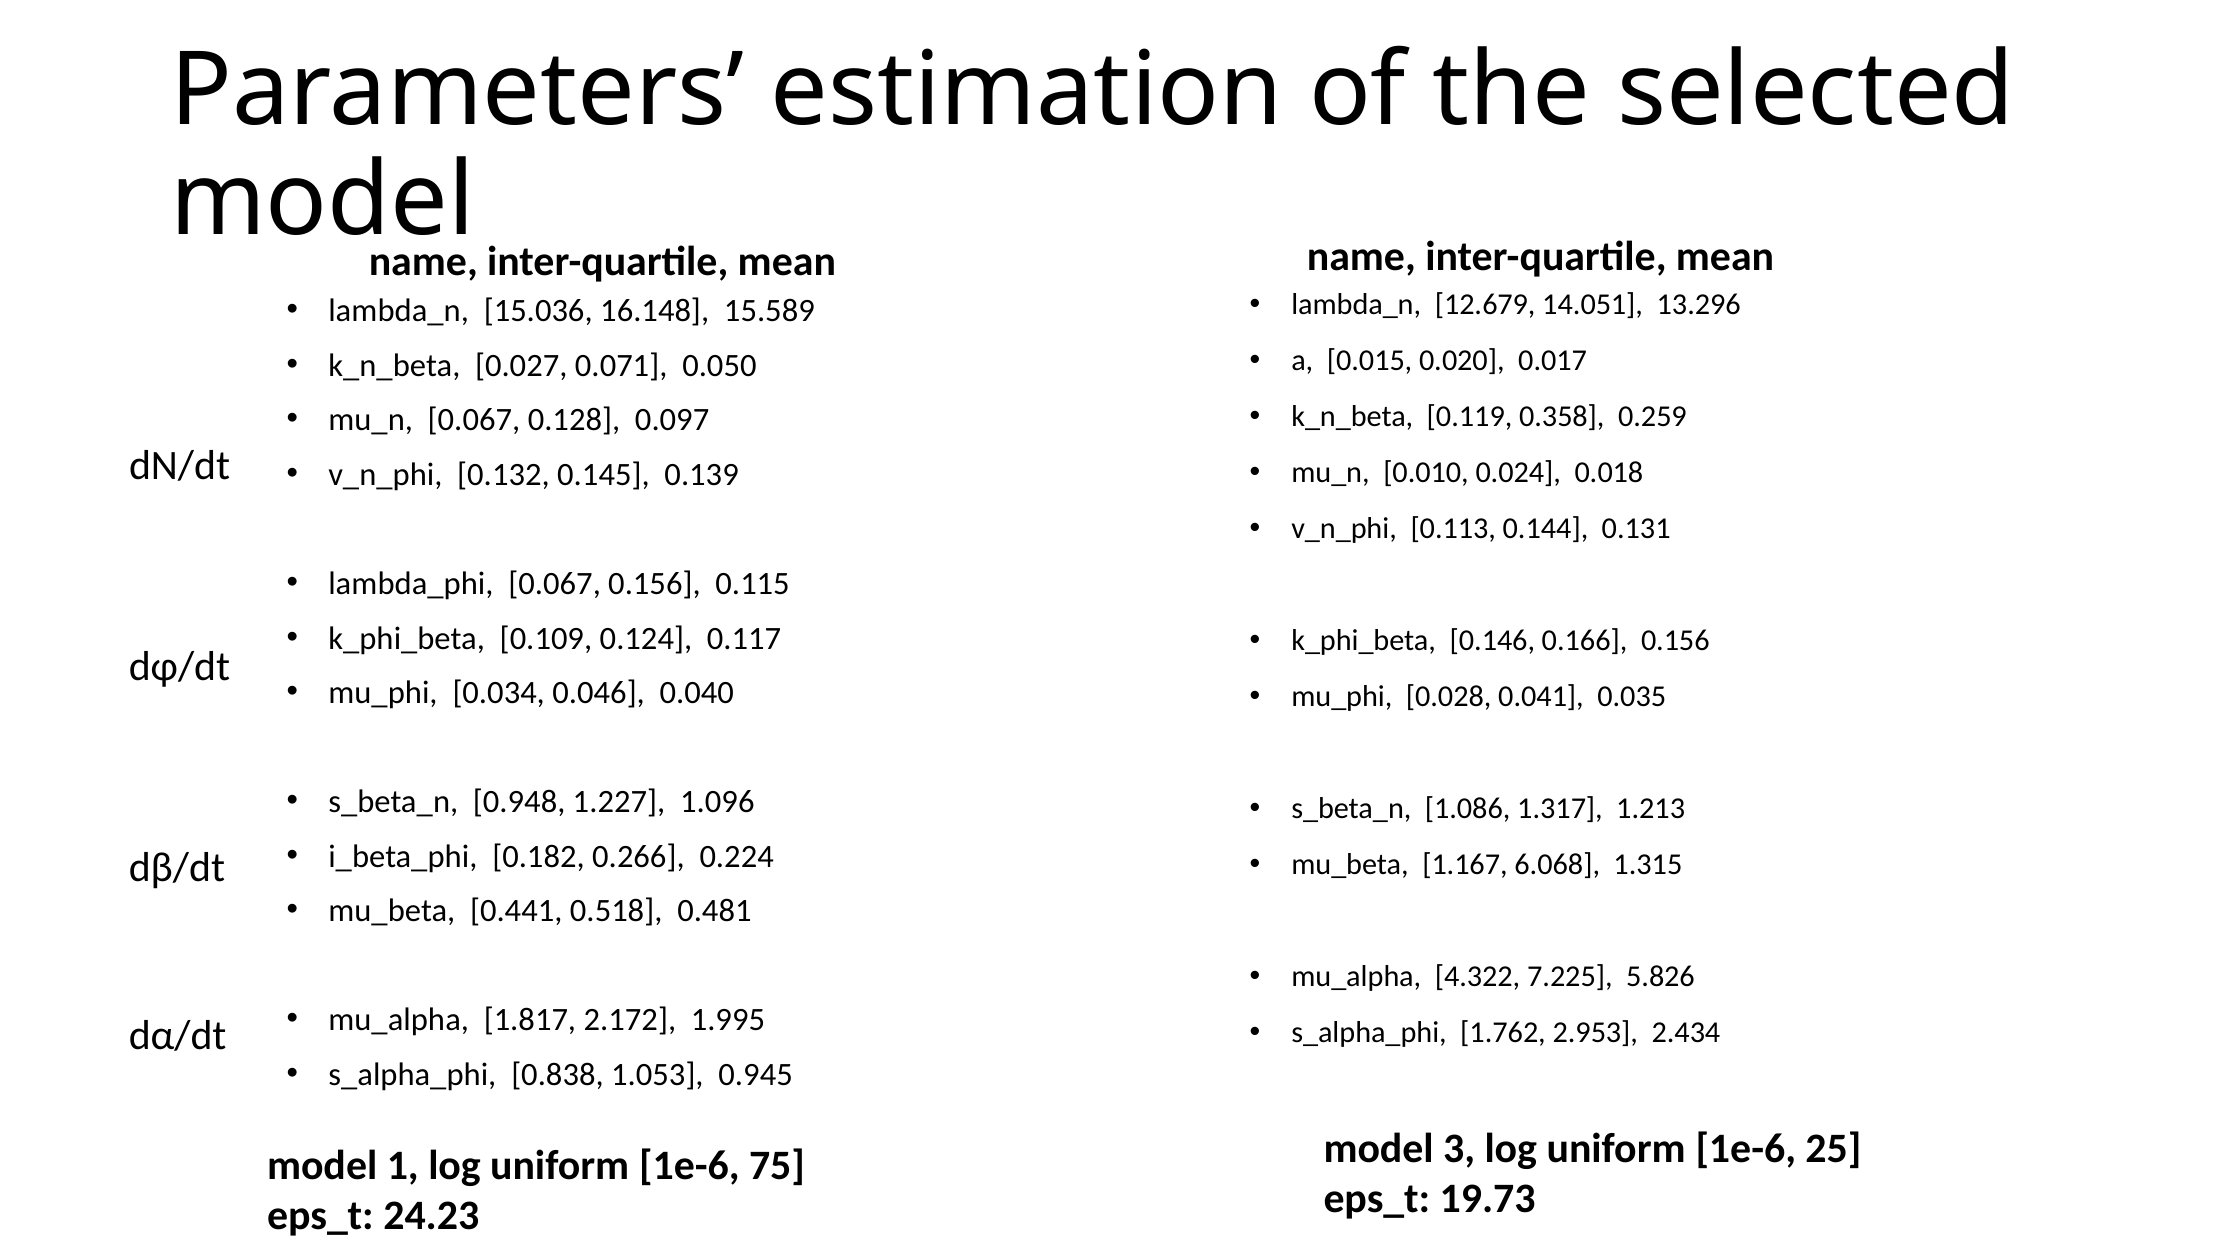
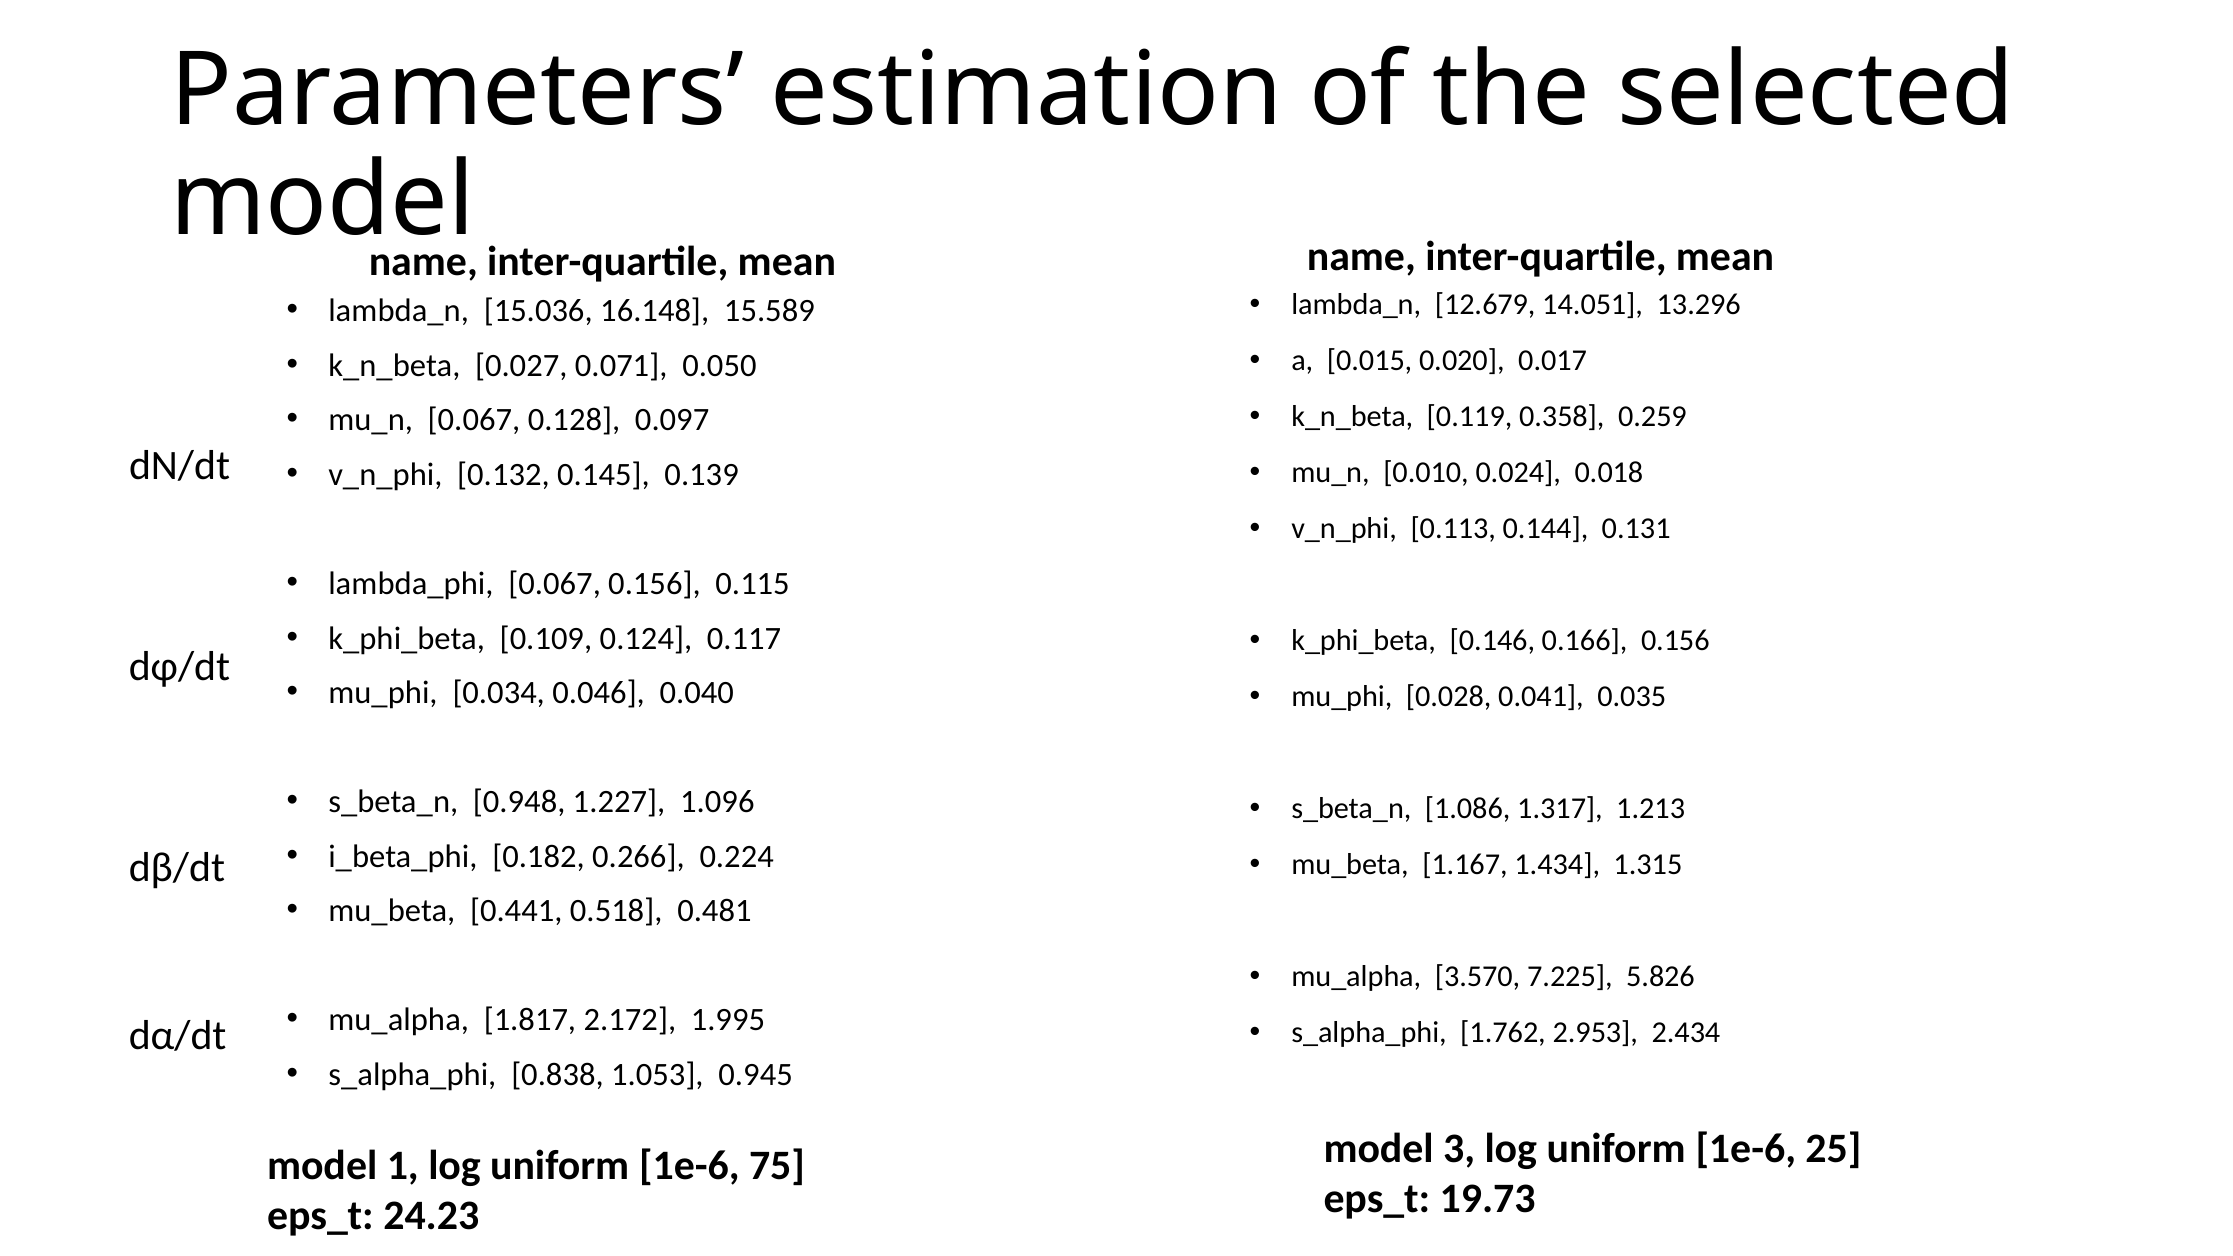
6.068: 6.068 -> 1.434 (1557, 865)
4.322: 4.322 -> 3.570 (1478, 977)
